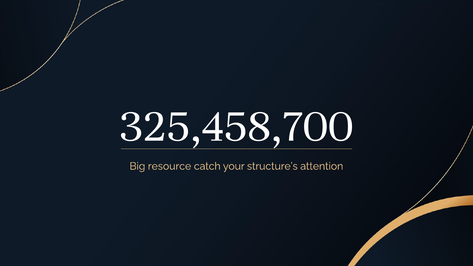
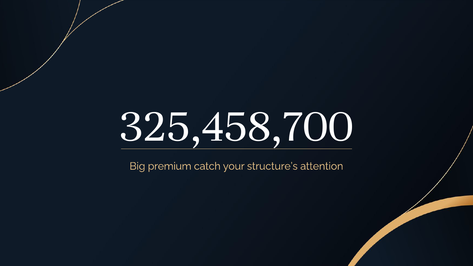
resource: resource -> premium (170, 166)
